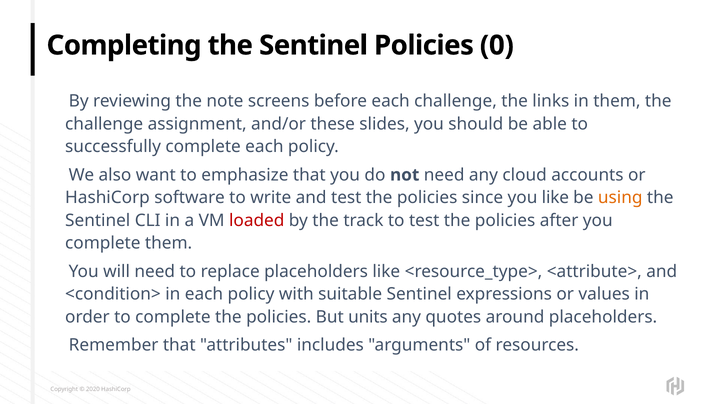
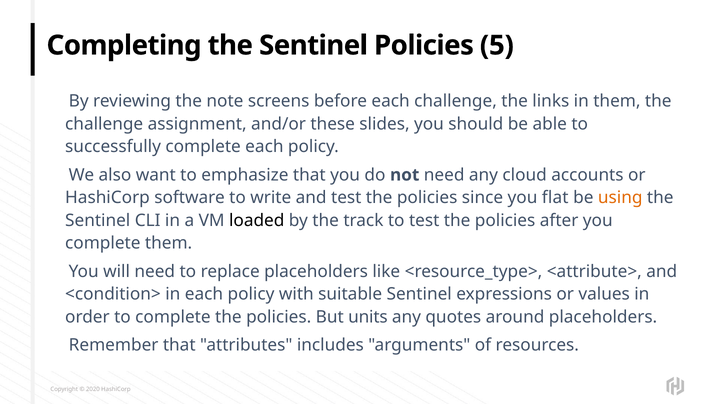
0: 0 -> 5 (497, 45)
you like: like -> flat (555, 198)
loaded colour: red -> black (257, 221)
